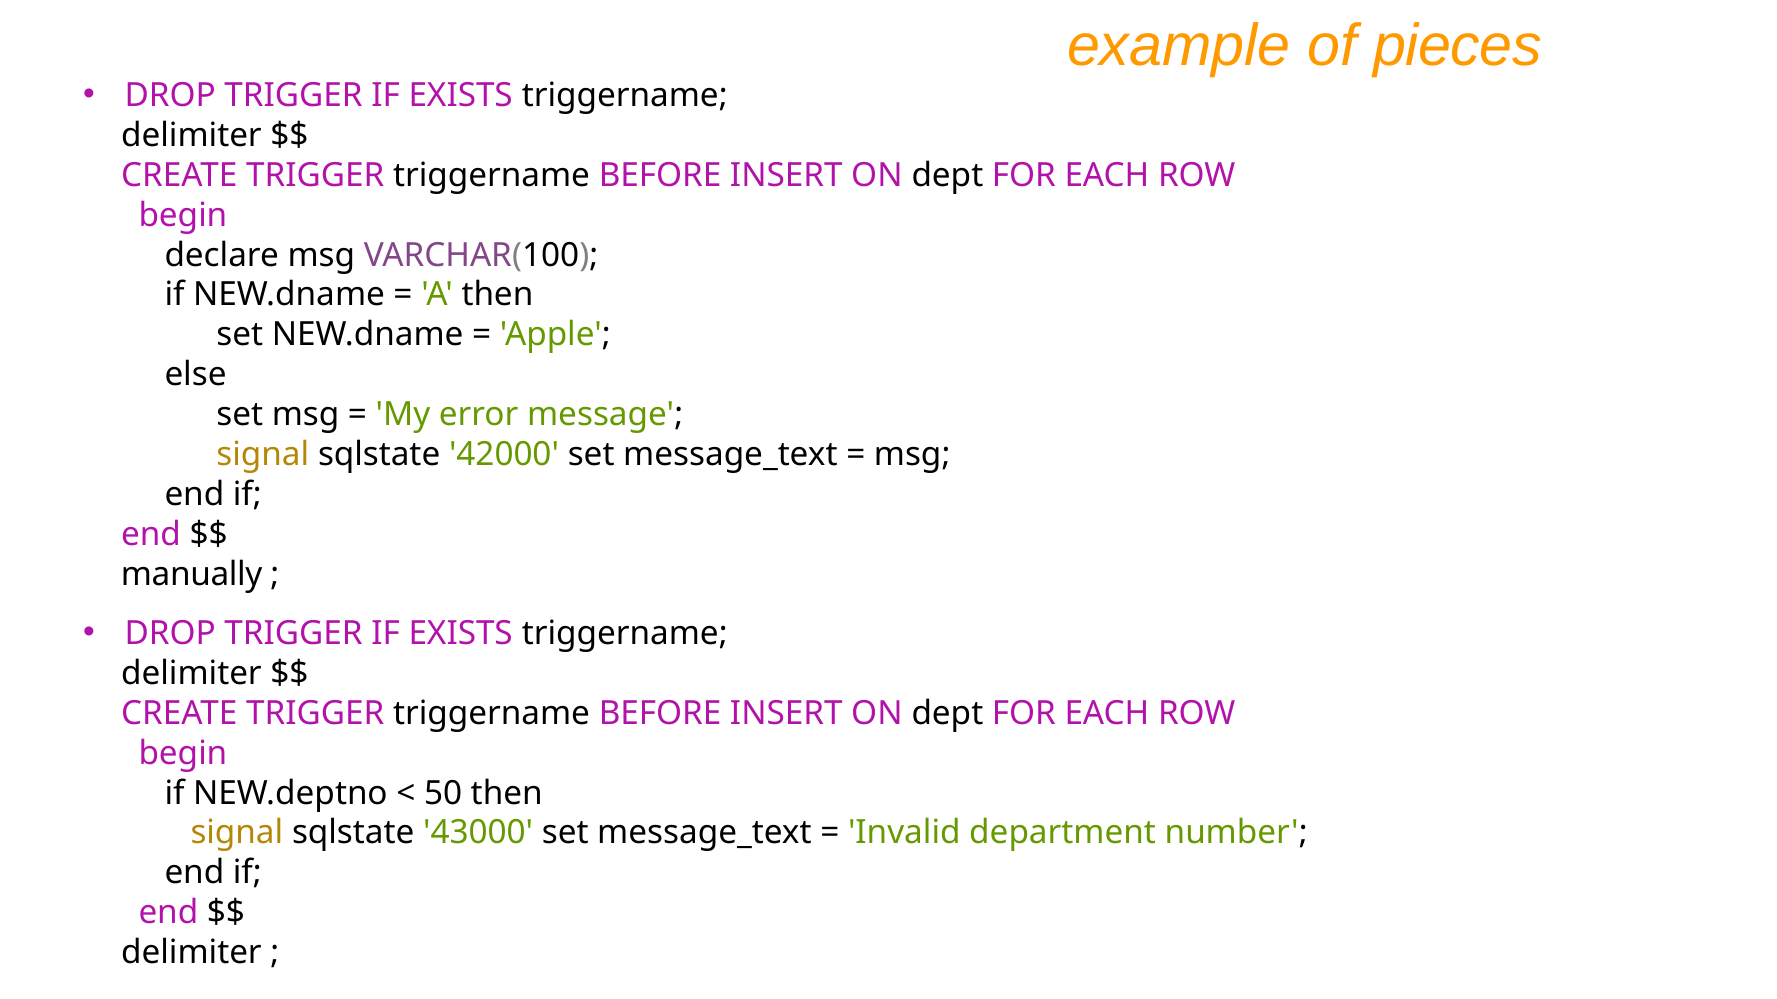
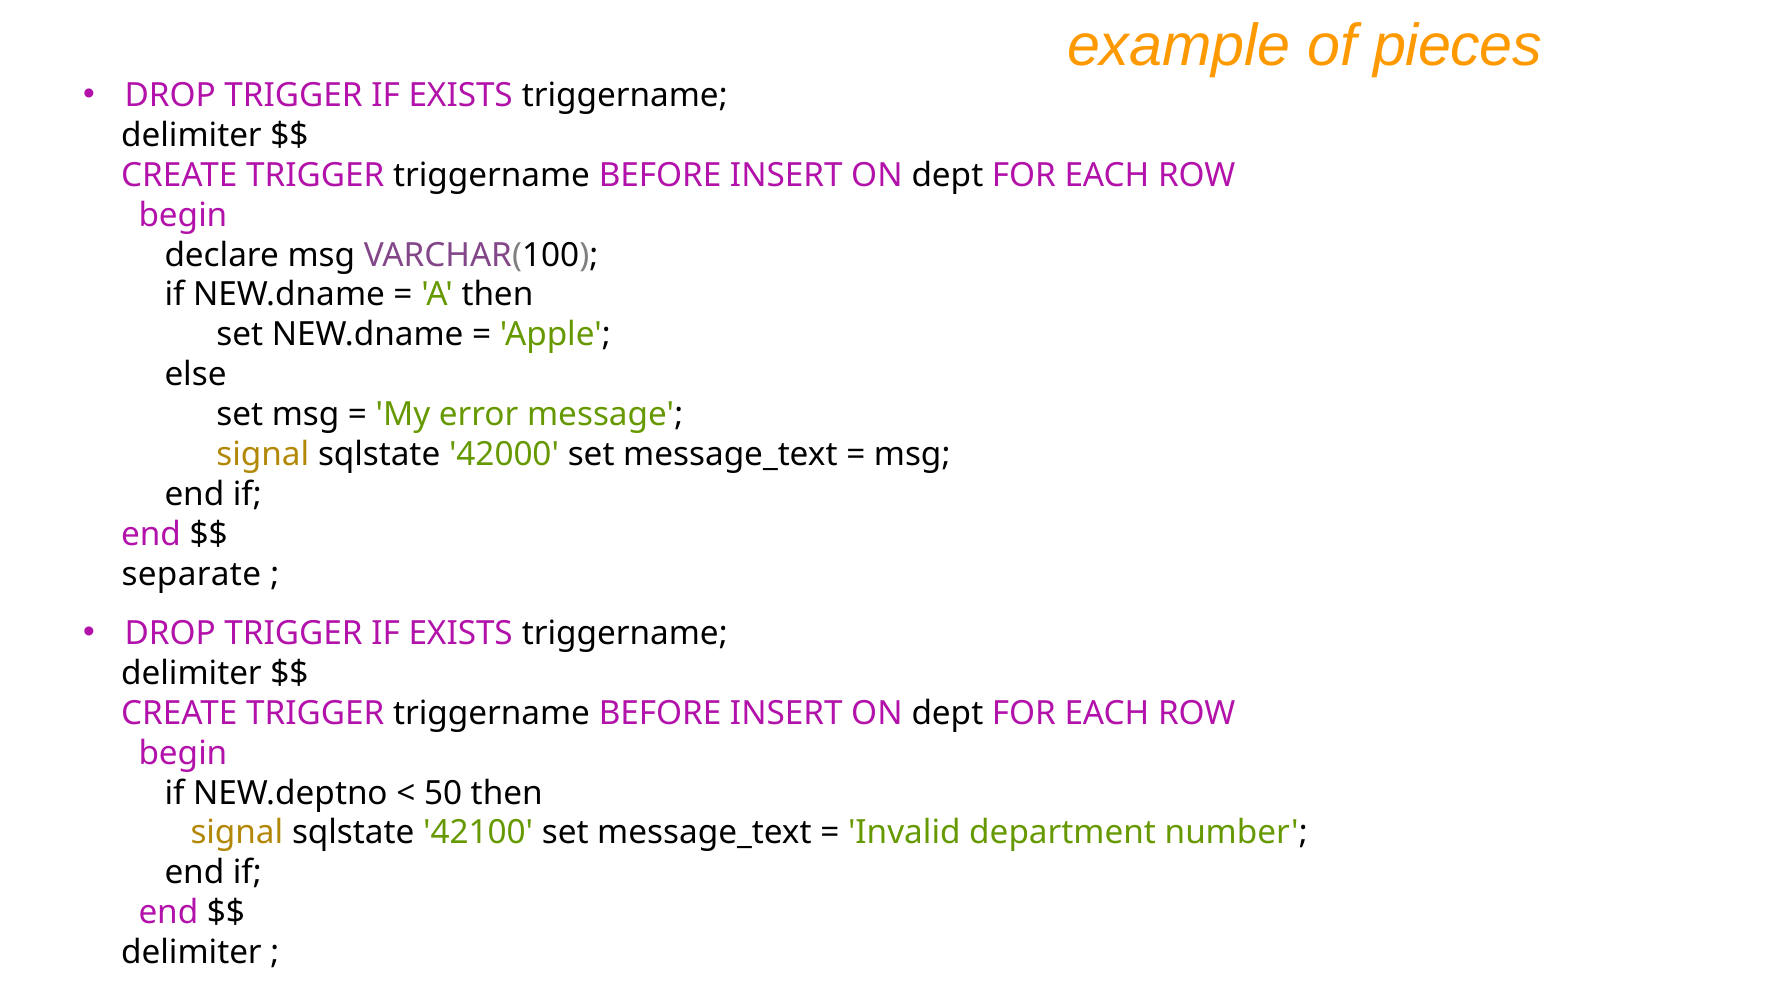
manually: manually -> separate (191, 575)
43000: 43000 -> 42100 (478, 833)
